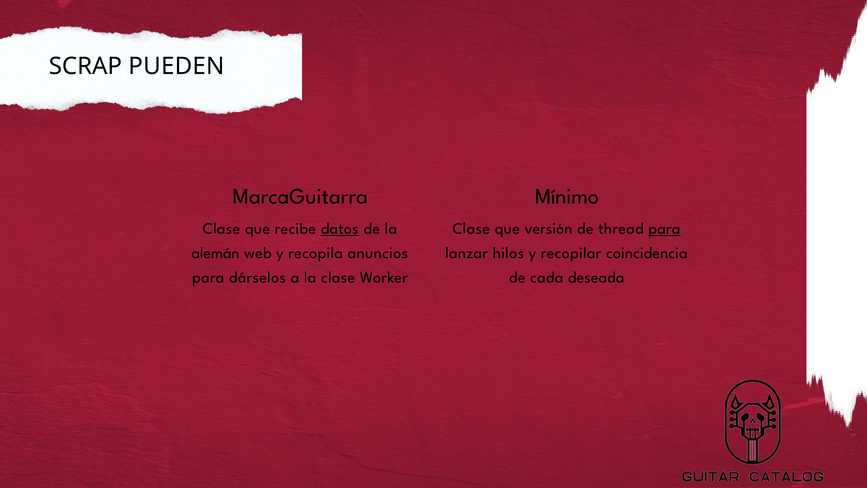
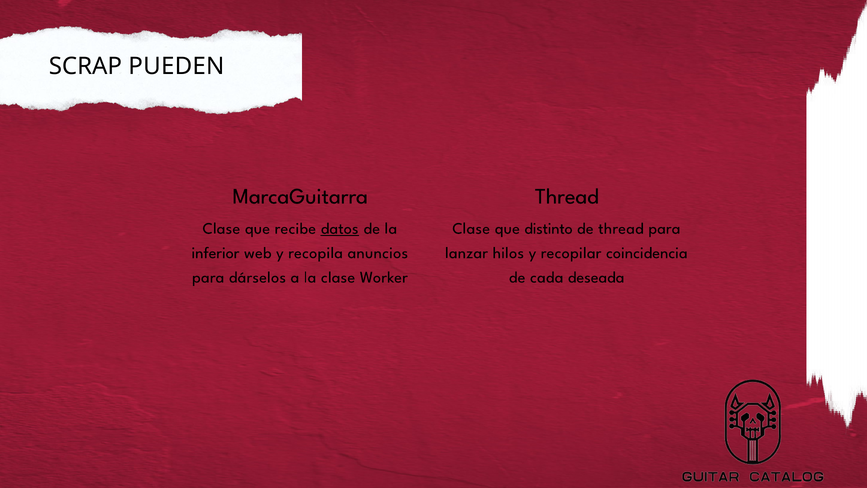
Mínimo: Mínimo -> Thread (567, 196)
versión: versión -> distinto (549, 228)
para underline: present -> none (664, 228)
alemán: alemán -> inferior (215, 253)
